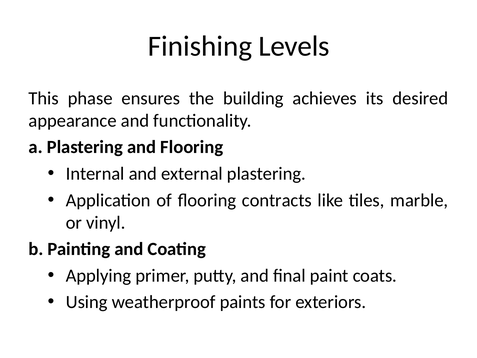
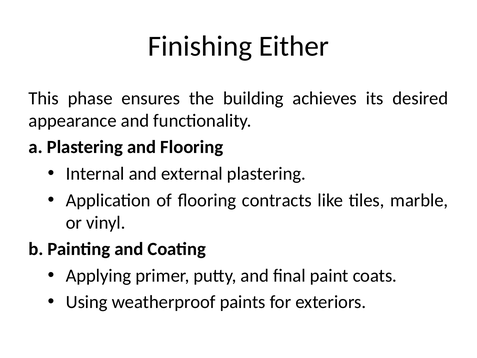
Levels: Levels -> Either (294, 46)
